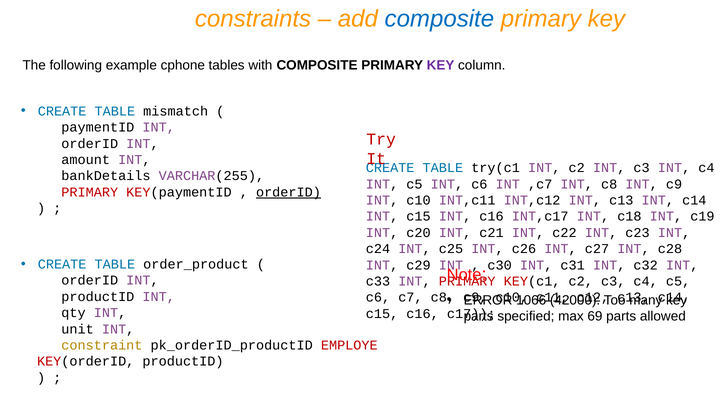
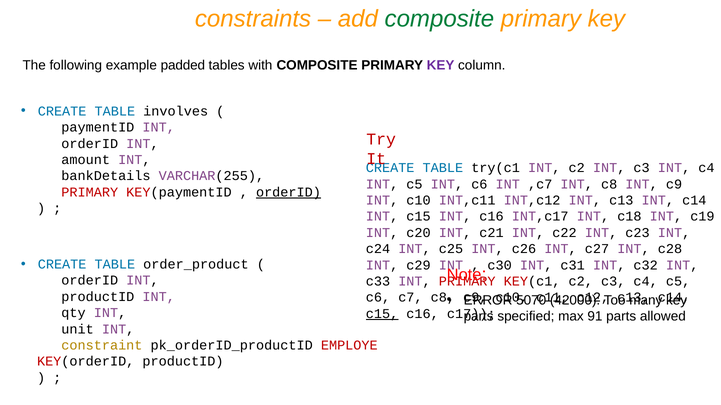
composite colour: blue -> green (439, 19)
cphone: cphone -> padded (183, 65)
mismatch: mismatch -> involves (176, 111)
1066: 1066 -> 5070 (531, 301)
c15 underline: none -> present (382, 314)
69: 69 -> 91 (595, 317)
